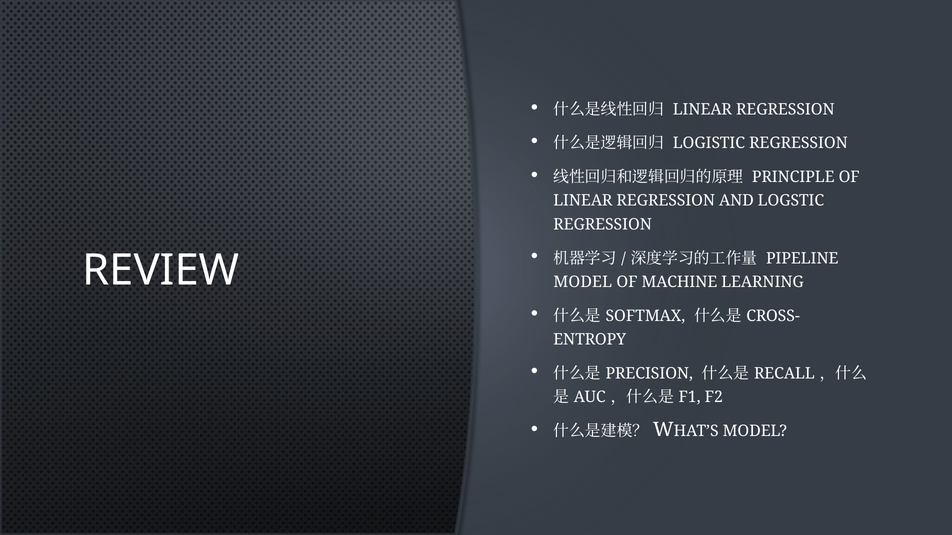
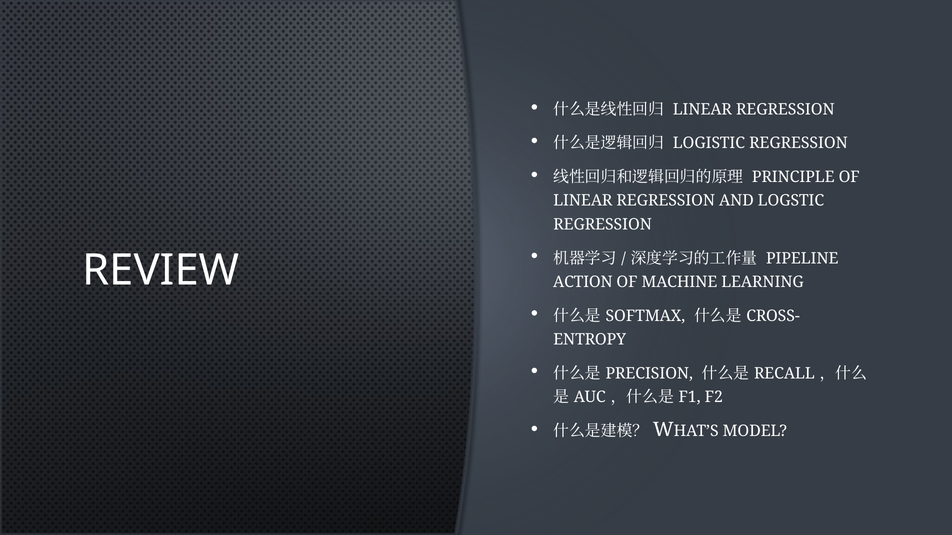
MODEL: MODEL -> ACTION (583, 282)
